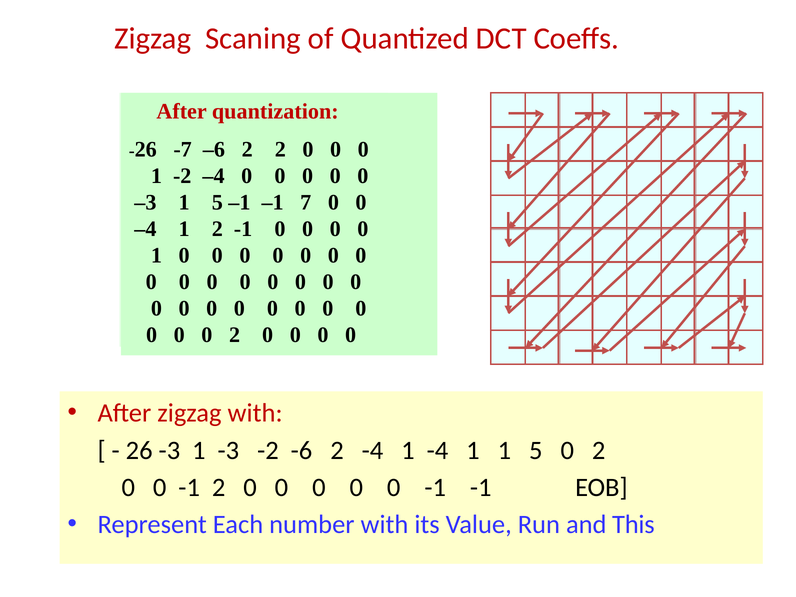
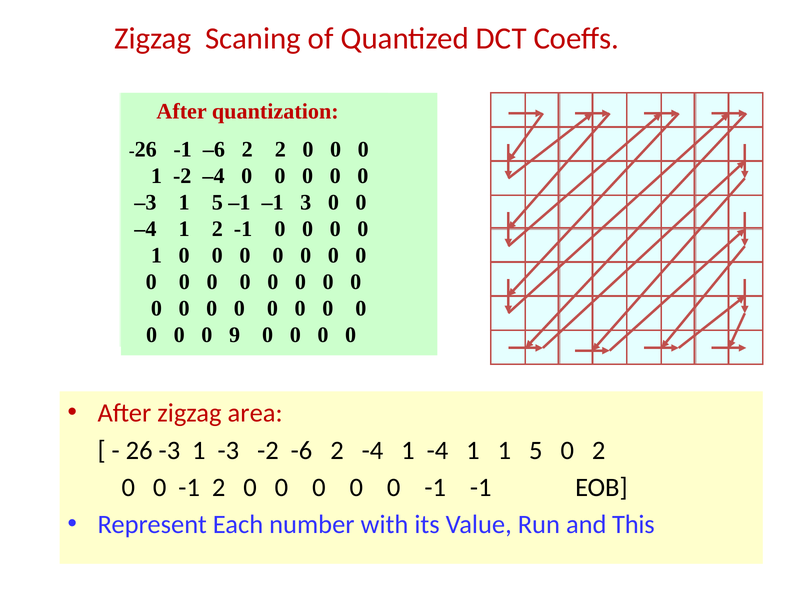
26 -7: -7 -> -1 (183, 149)
7: 7 -> 3 (306, 202)
0 0 2: 2 -> 9 (235, 335)
zigzag with: with -> area (255, 413)
